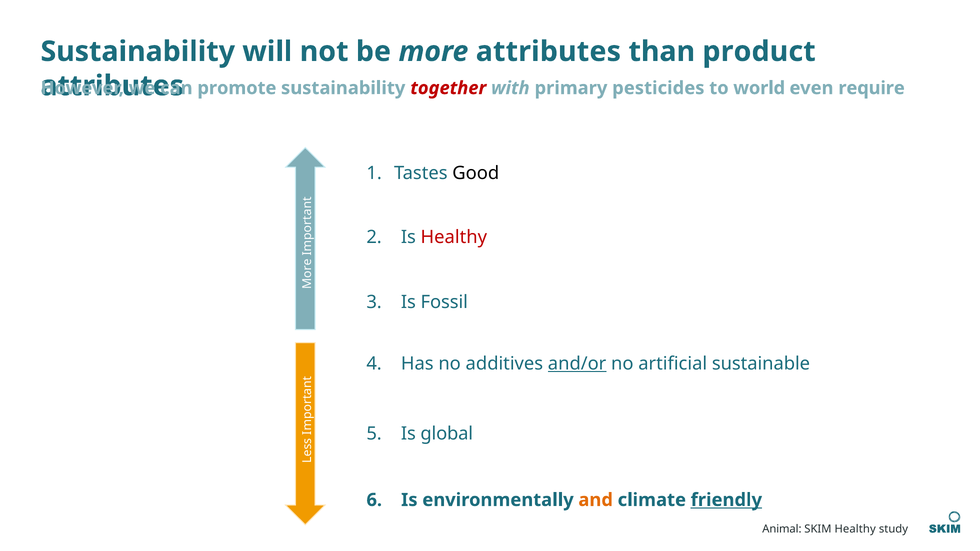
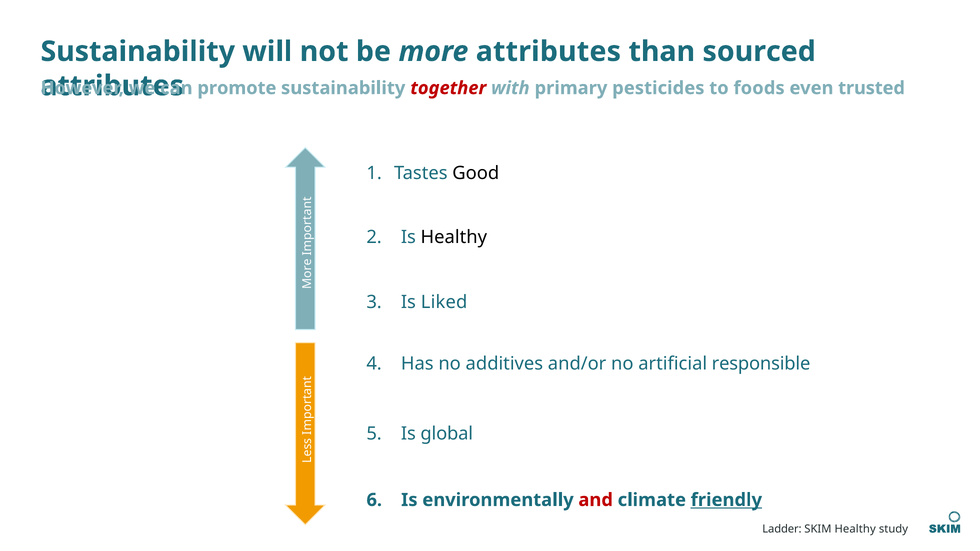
product: product -> sourced (759, 52)
world: world -> foods (759, 88)
require: require -> trusted (872, 88)
Healthy colour: red -> black (454, 237)
Fossil: Fossil -> Liked (444, 302)
and/or underline: present -> none (577, 364)
sustainable: sustainable -> responsible (761, 364)
and colour: orange -> red (596, 500)
Animal: Animal -> Ladder (782, 529)
